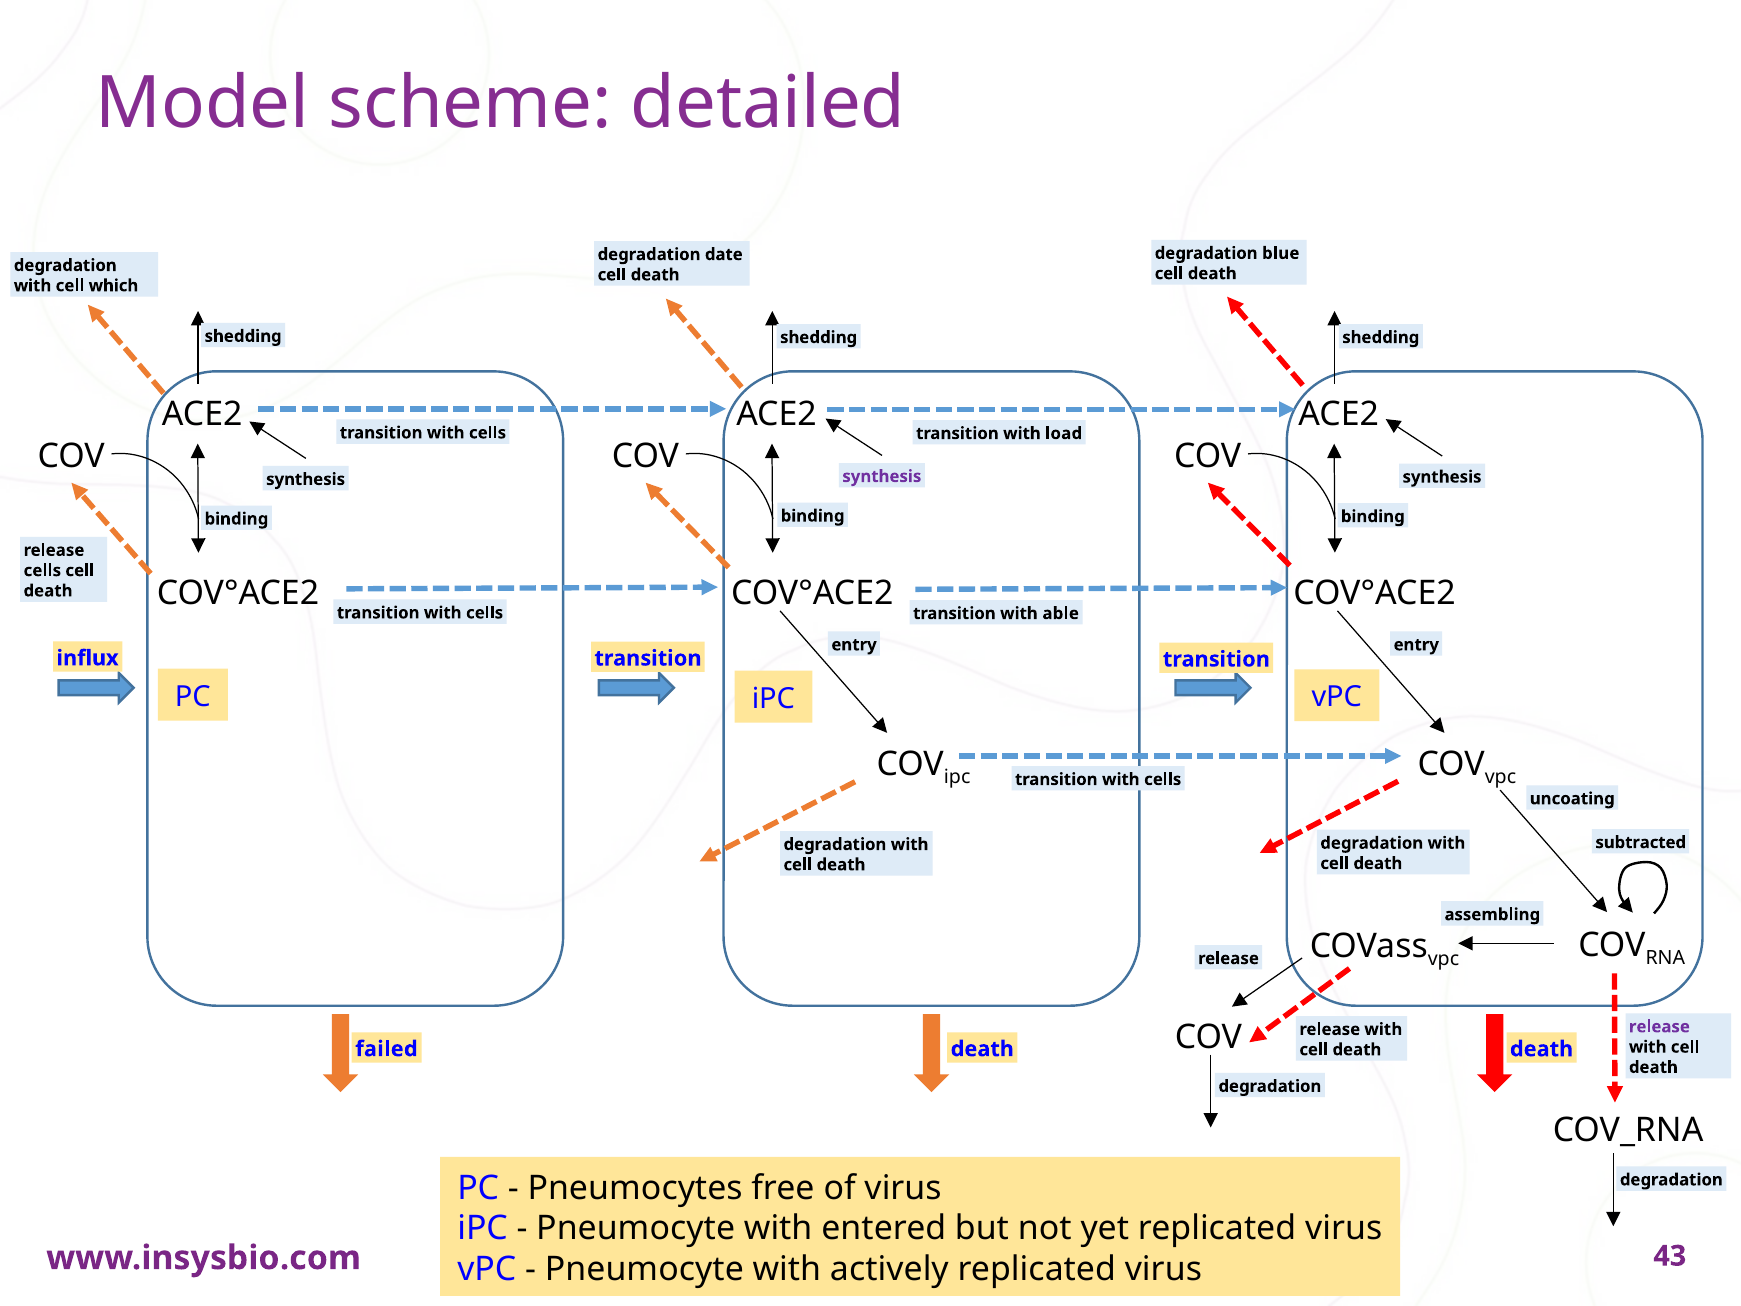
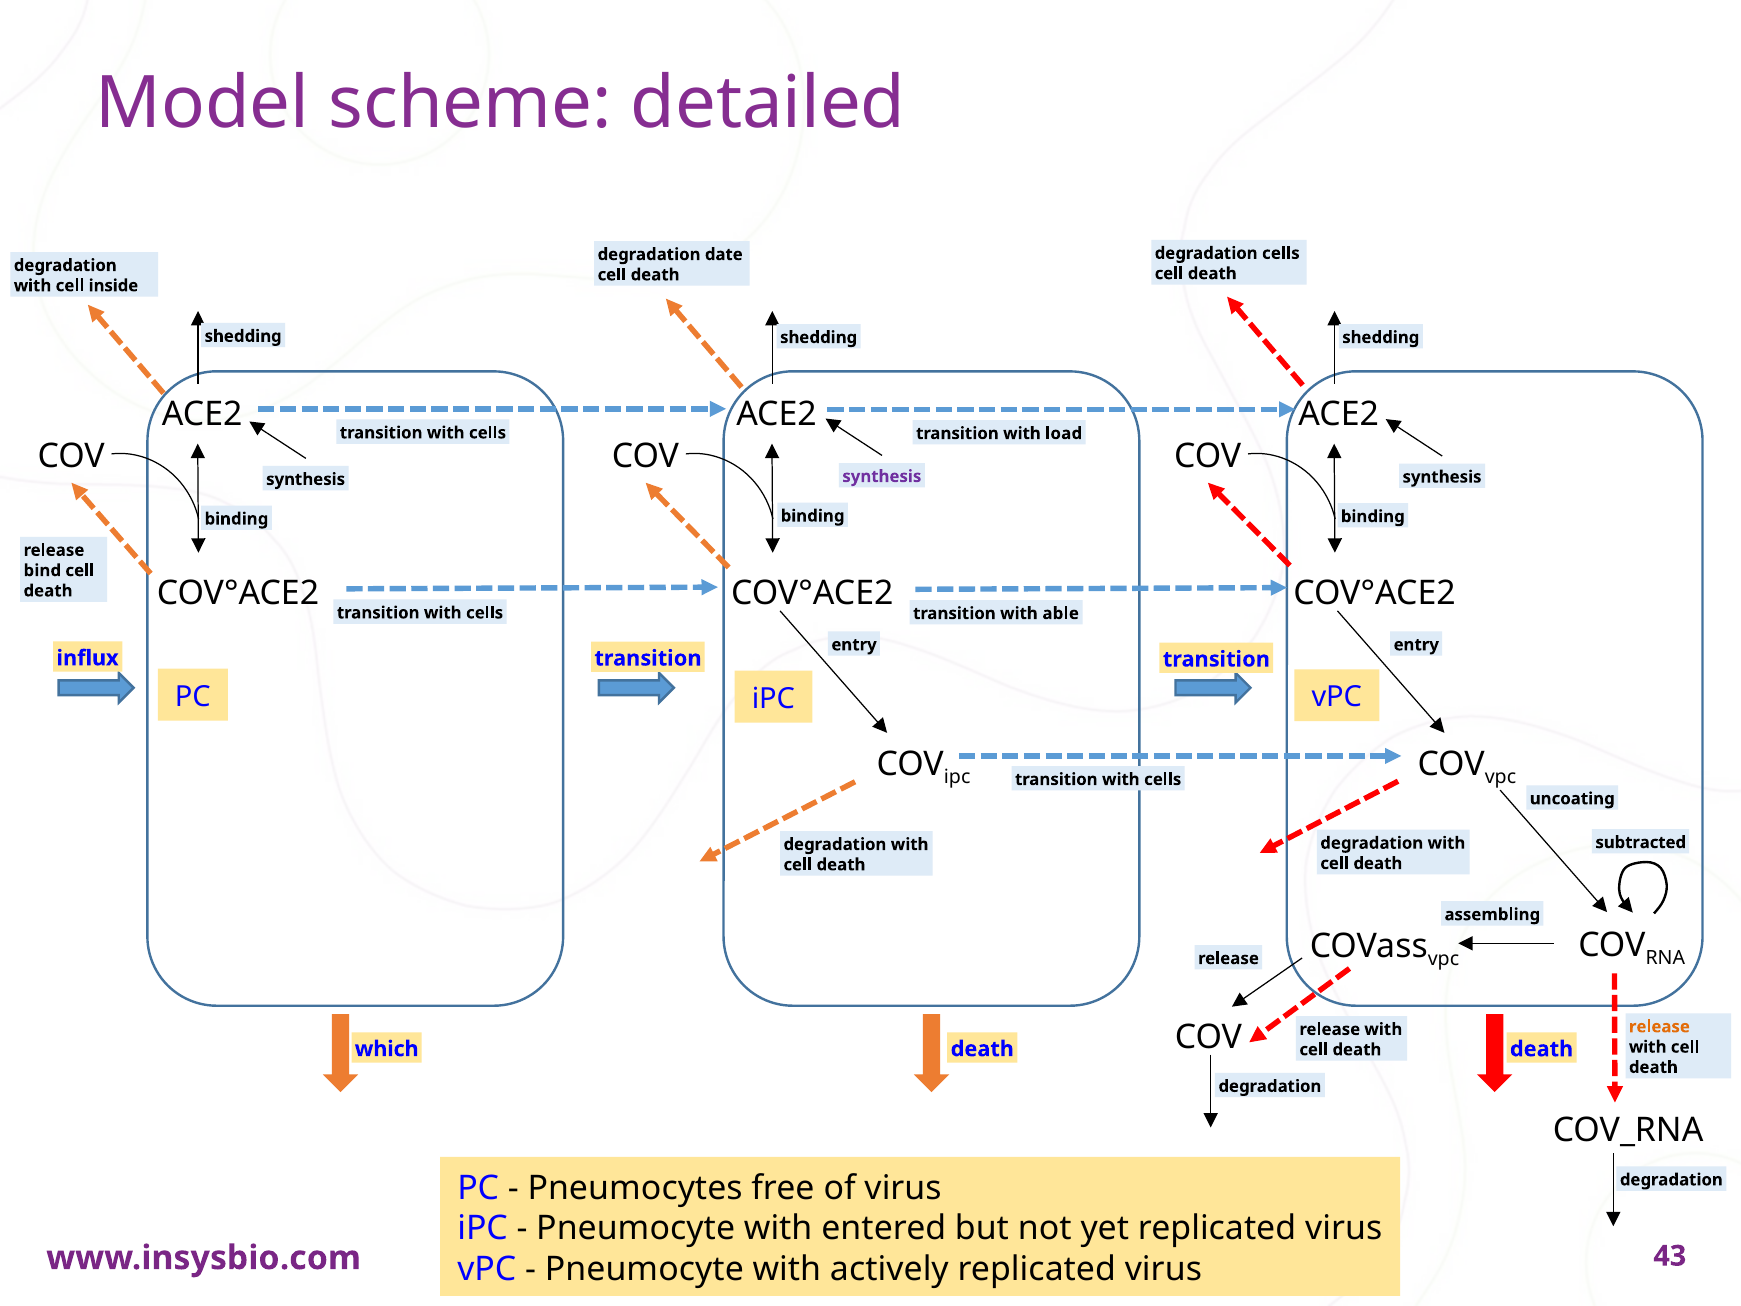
degradation blue: blue -> cells (1281, 253)
which: which -> inside (113, 286)
cells: cells -> bind (42, 570)
release colour: purple -> orange (1659, 1027)
failed: failed -> which (387, 1049)
